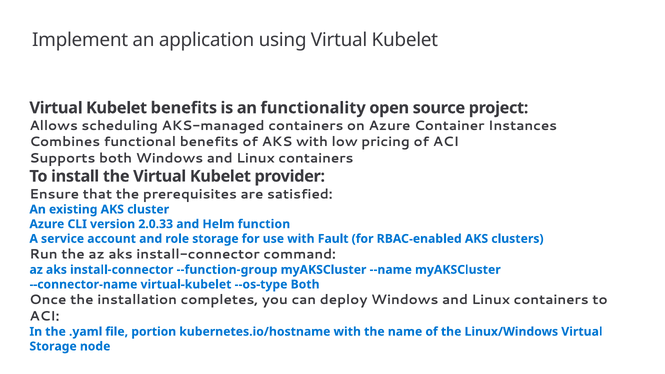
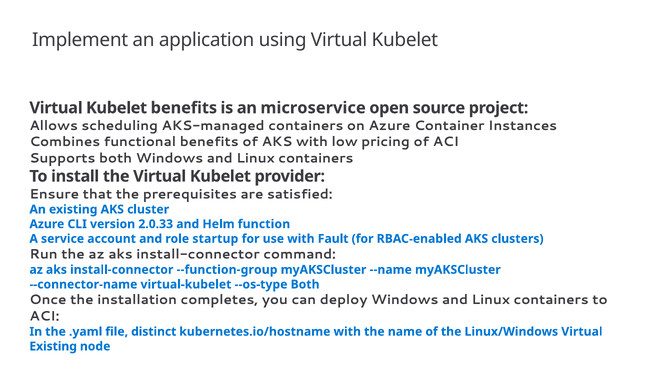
functionality: functionality -> microservice (313, 108)
role storage: storage -> startup (215, 239)
portion: portion -> distinct (154, 332)
Storage: Storage -> Existing (53, 346)
